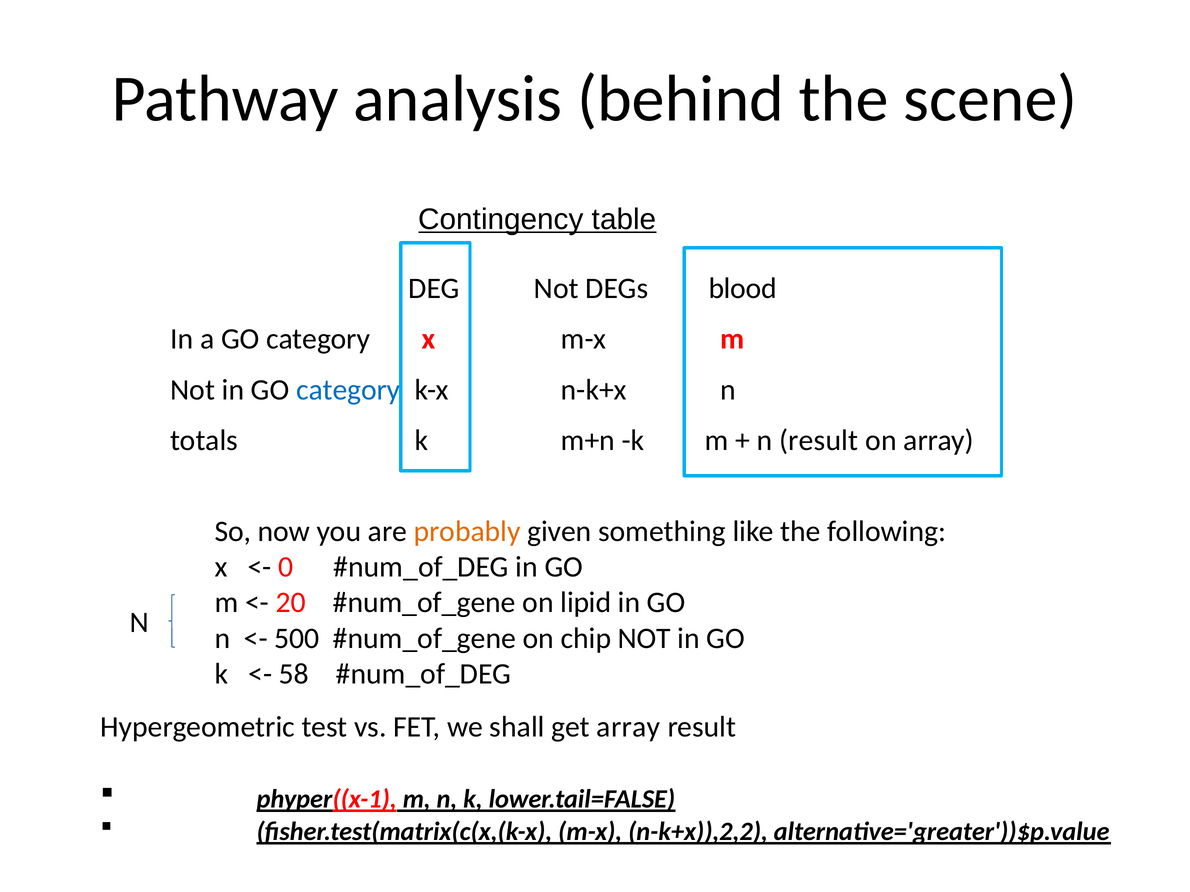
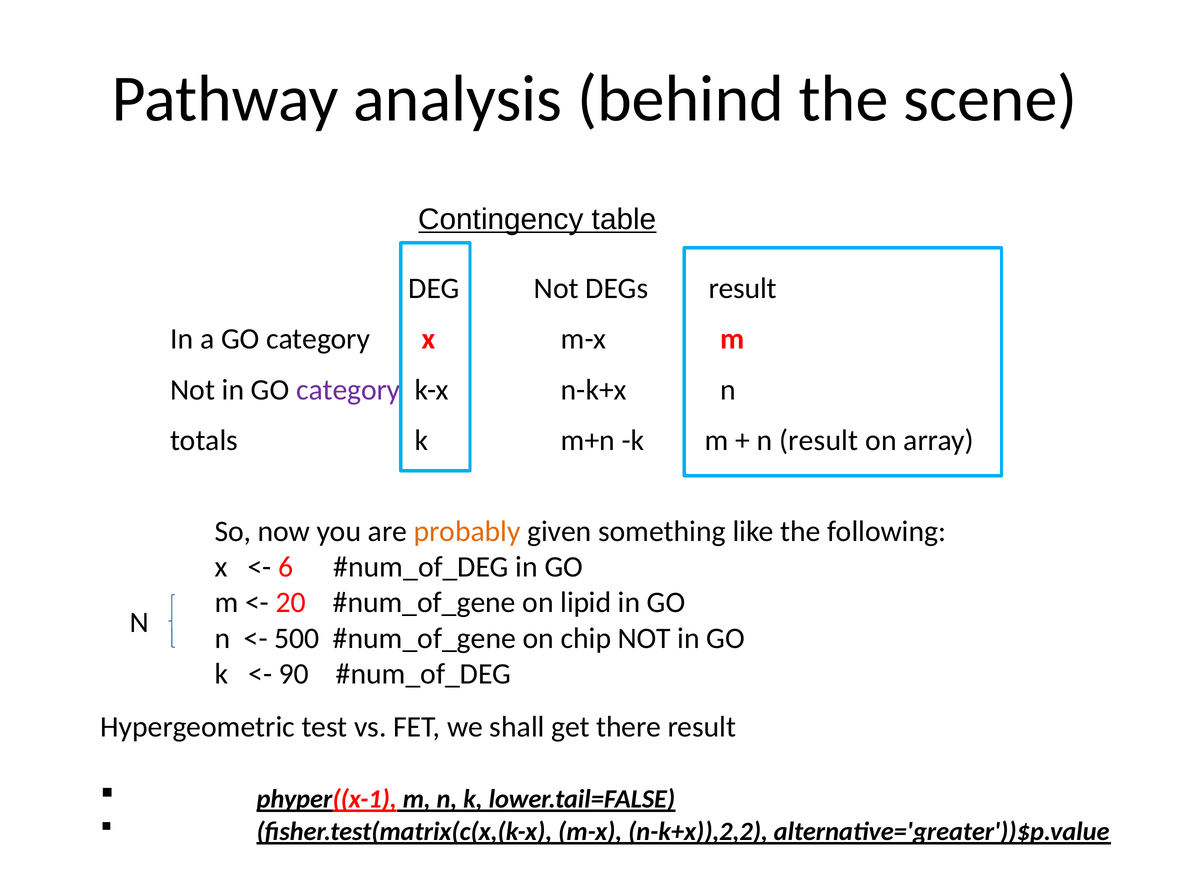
DEGs blood: blood -> result (743, 289)
category colour: blue -> purple (348, 390)
0: 0 -> 6 (286, 567)
58: 58 -> 90 (294, 674)
get array: array -> there (629, 727)
